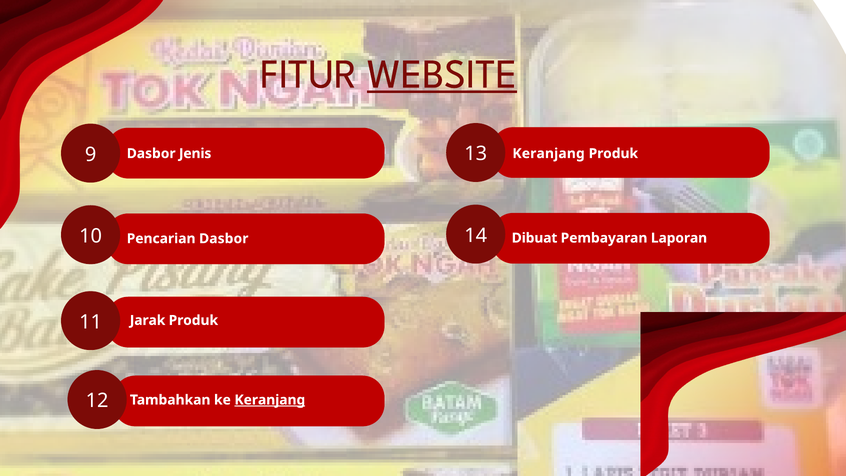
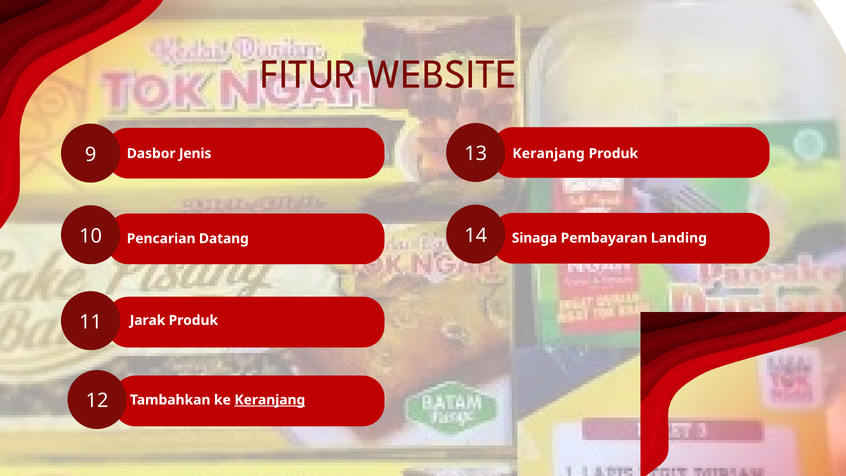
WEBSITE underline: present -> none (442, 74)
Dibuat: Dibuat -> Sinaga (535, 238)
Laporan: Laporan -> Landing (679, 238)
Pencarian Dasbor: Dasbor -> Datang (224, 239)
